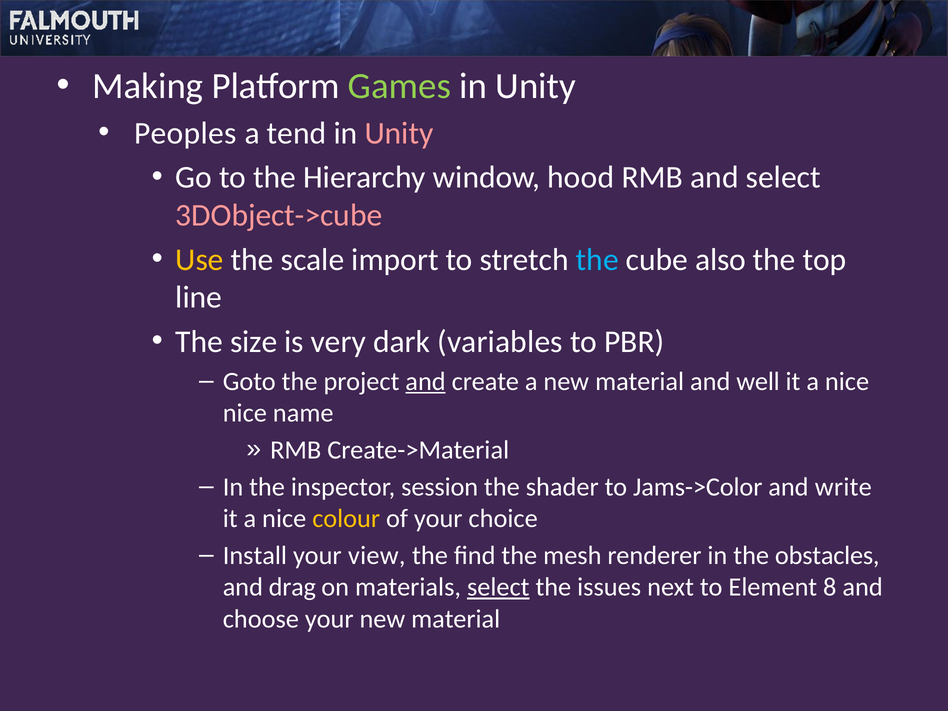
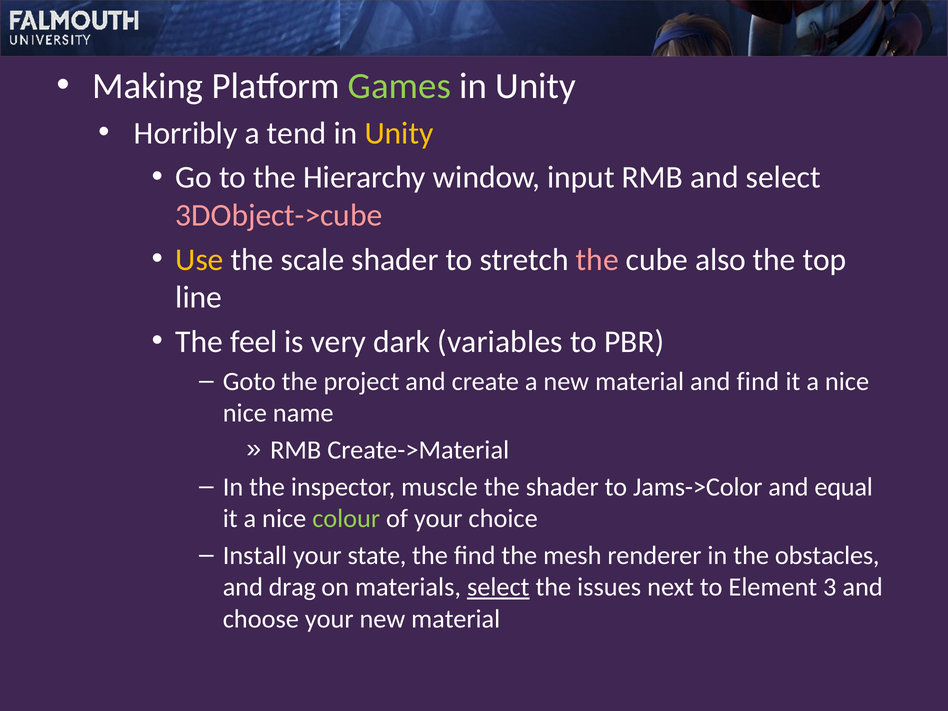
Peoples: Peoples -> Horribly (186, 133)
Unity colour: pink -> yellow (399, 133)
hood: hood -> input (581, 177)
scale import: import -> shader (395, 260)
the colour: light blue -> pink (597, 260)
size: size -> feel (254, 342)
and underline: present -> none (426, 381)
and well: well -> find (758, 381)
session: session -> muscle (439, 487)
write: write -> equal (844, 487)
colour colour: yellow -> light green (346, 519)
view: view -> state (377, 556)
8: 8 -> 3 (830, 587)
